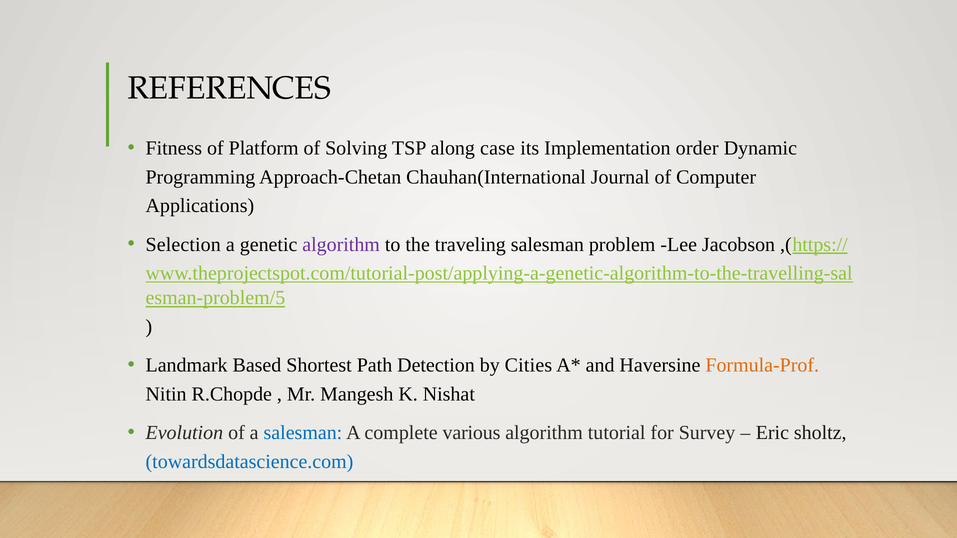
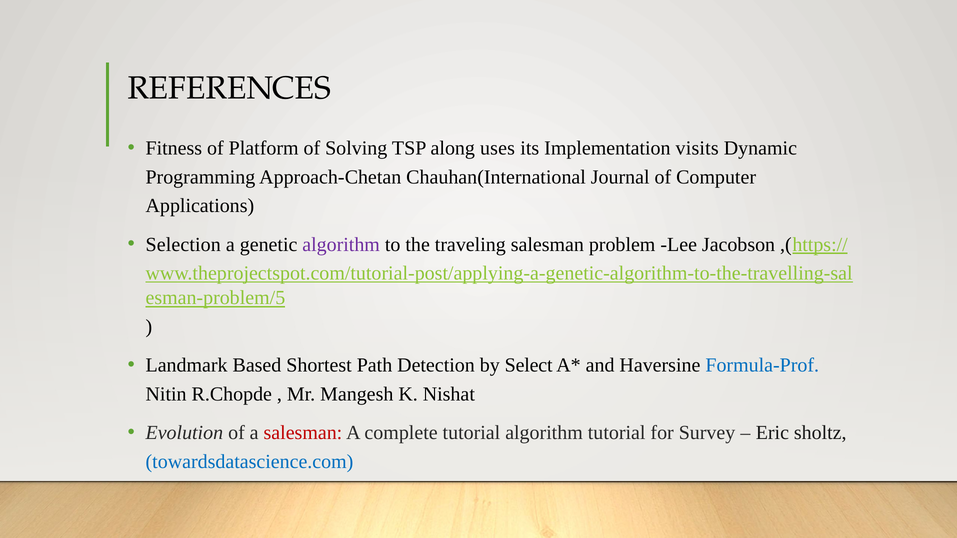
case: case -> uses (498, 148)
order: order -> visits (697, 148)
Cities: Cities -> Select (529, 366)
Formula-Prof colour: orange -> blue (762, 366)
salesman colour: blue -> red (303, 433)
complete various: various -> tutorial (471, 433)
